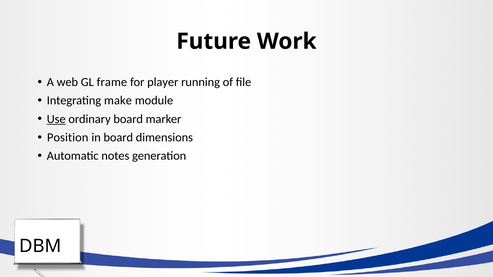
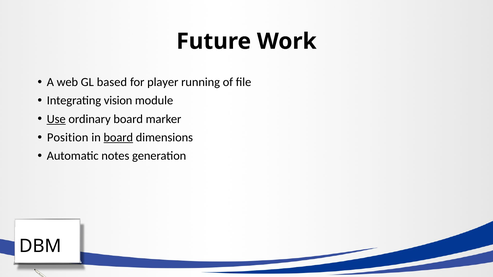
frame: frame -> based (112, 82)
make: make -> vision (118, 101)
board underline: none -> present (118, 138)
